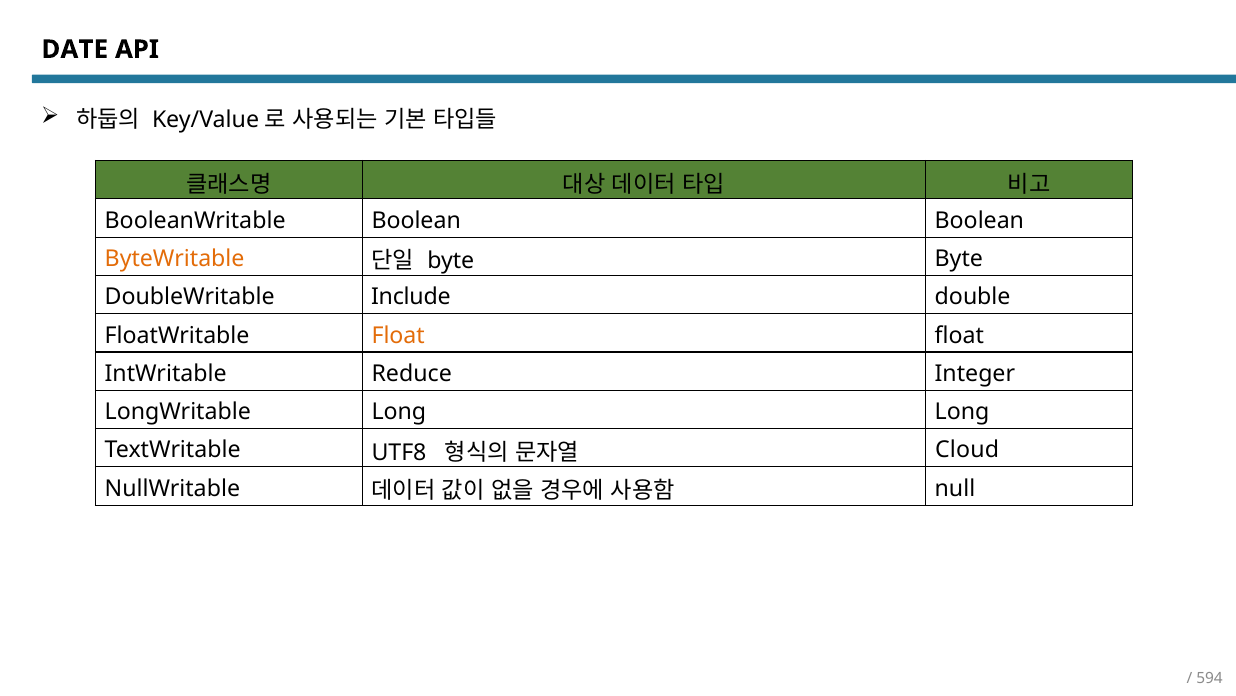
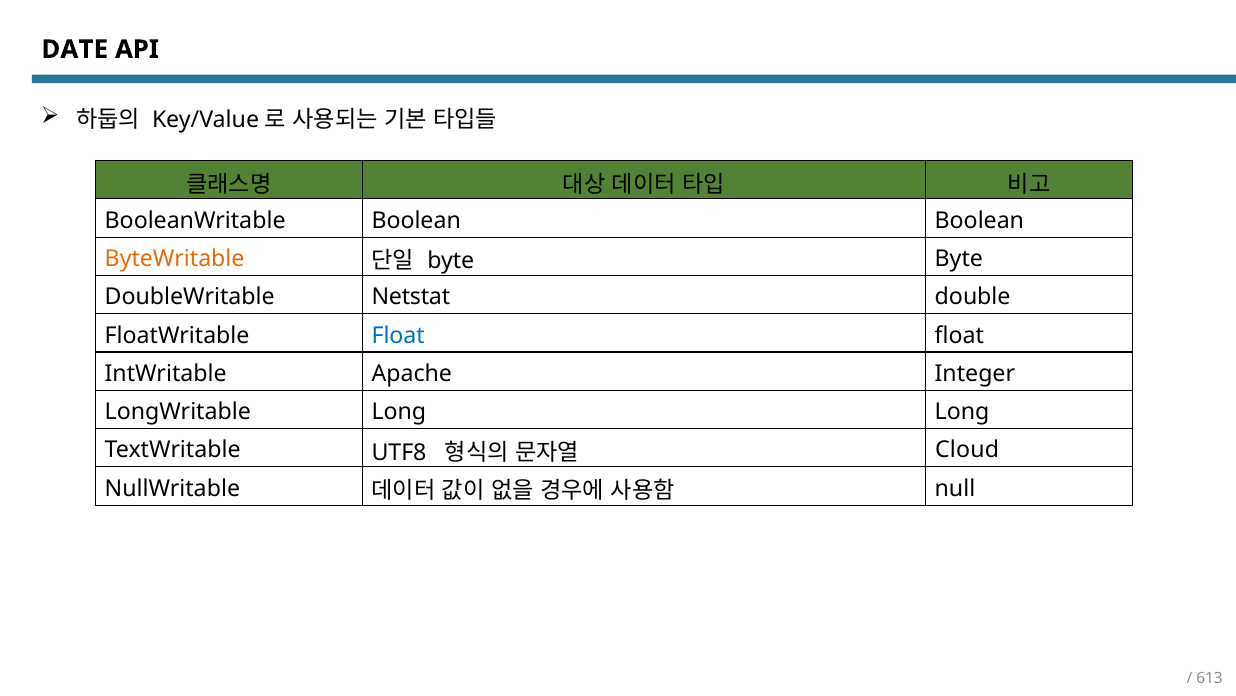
Include: Include -> Netstat (411, 297)
Float colour: orange -> blue (398, 335)
Reduce: Reduce -> Apache (412, 373)
594: 594 -> 613 (1209, 677)
